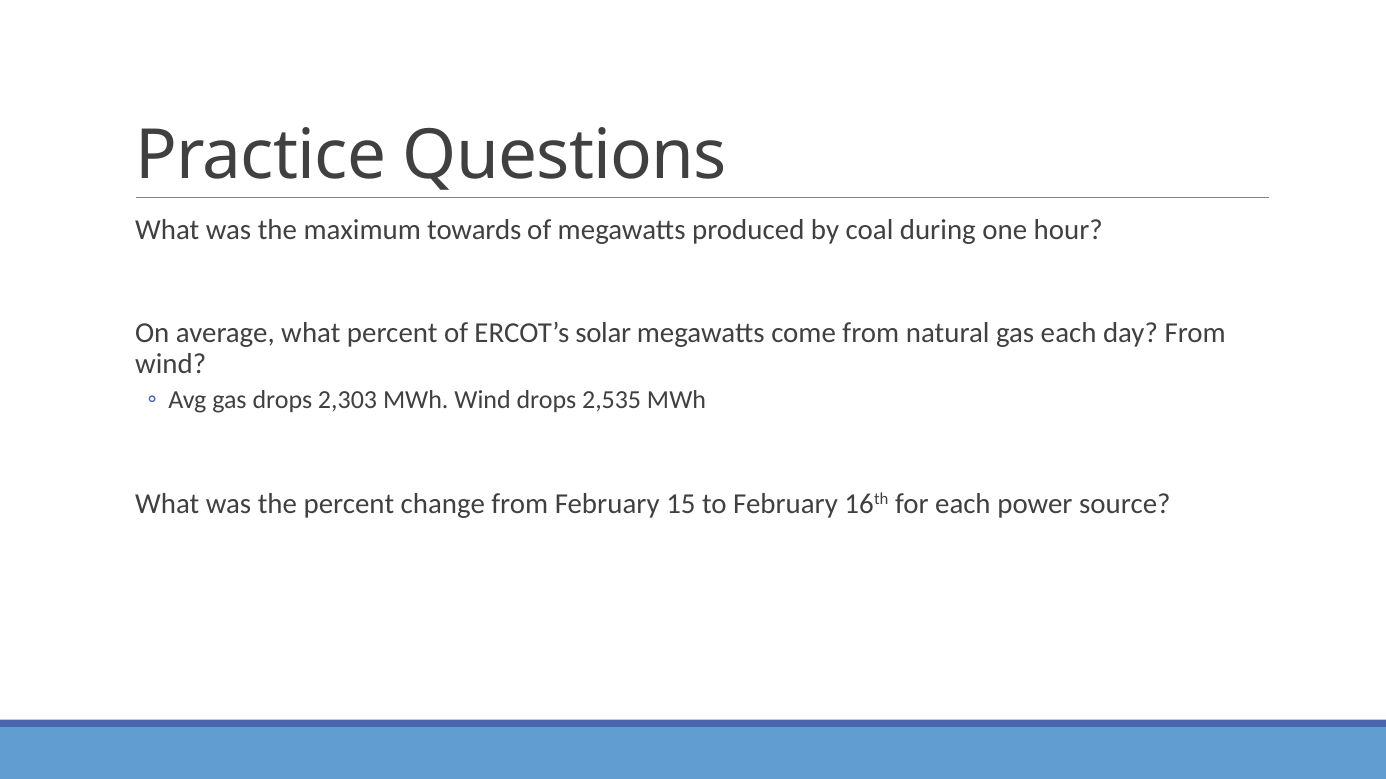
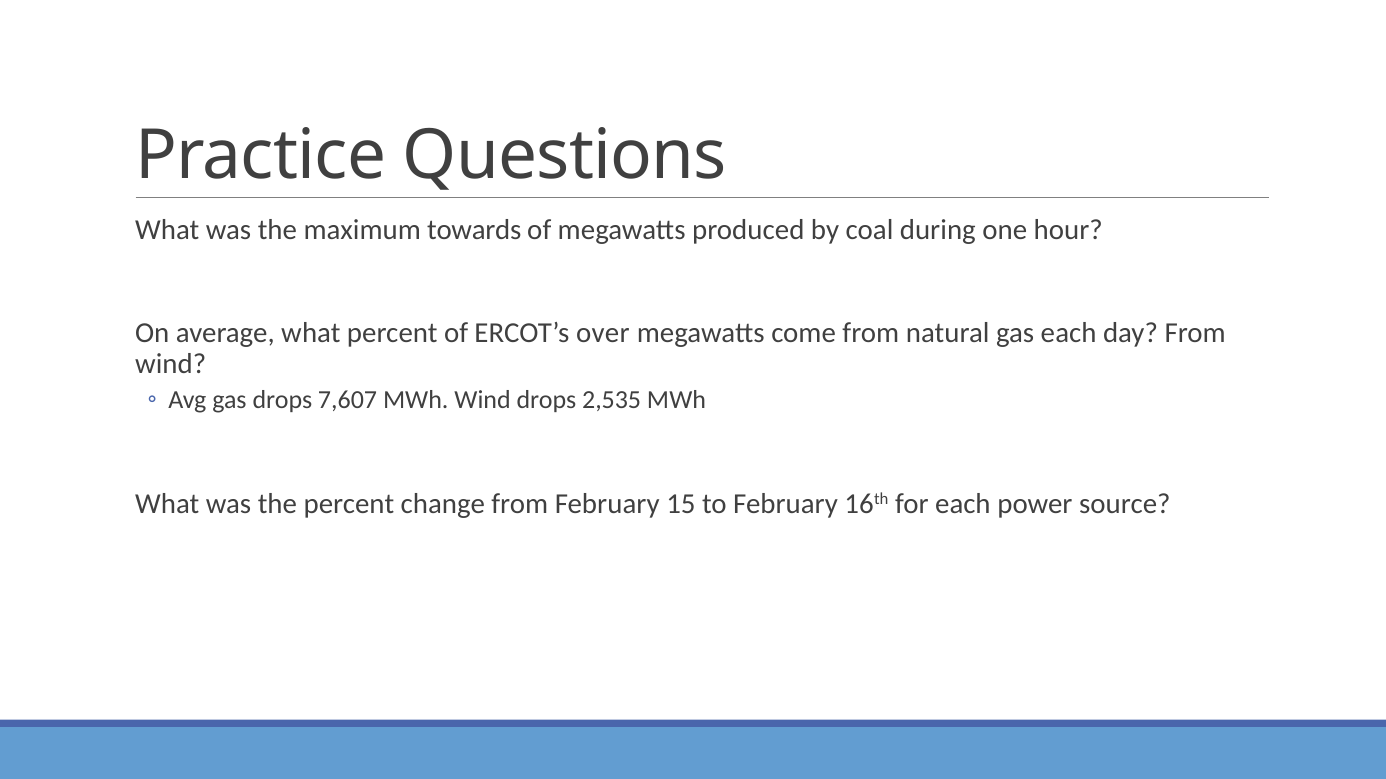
solar: solar -> over (603, 333)
2,303: 2,303 -> 7,607 (348, 400)
